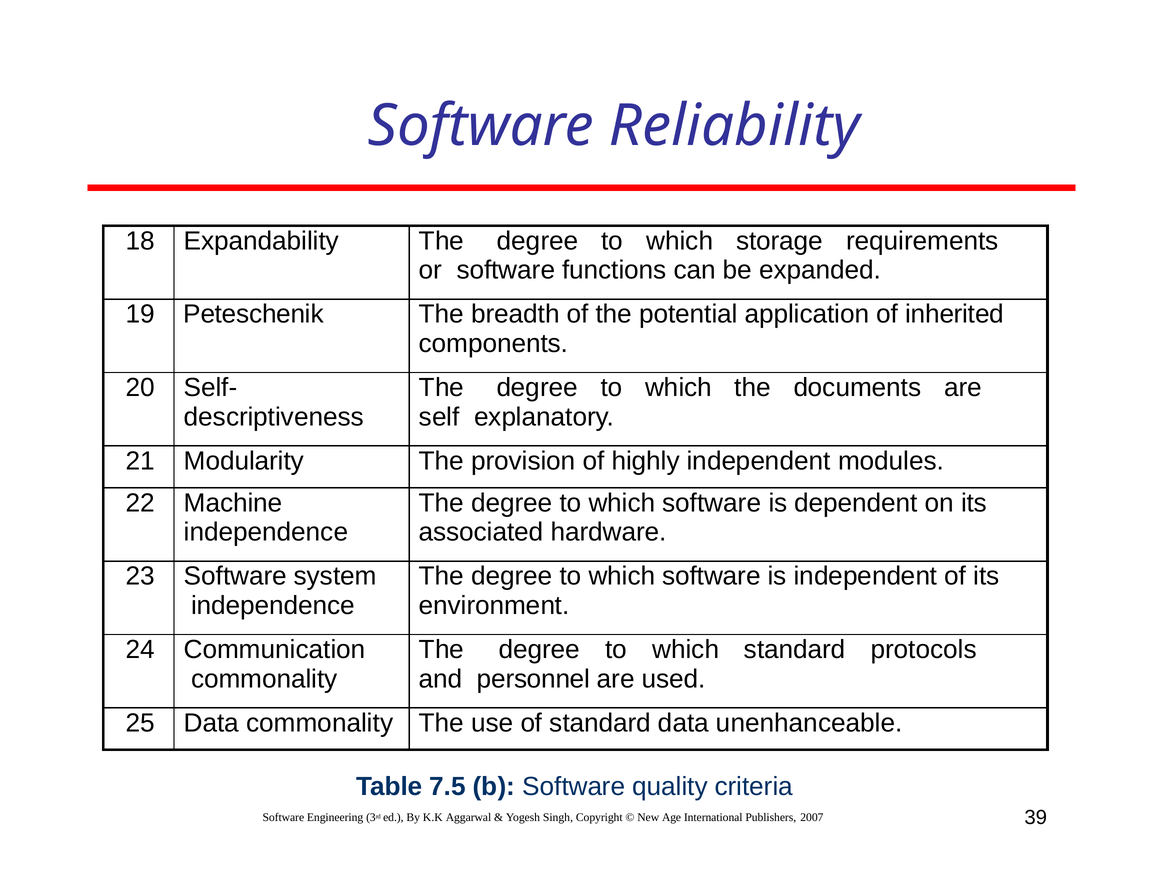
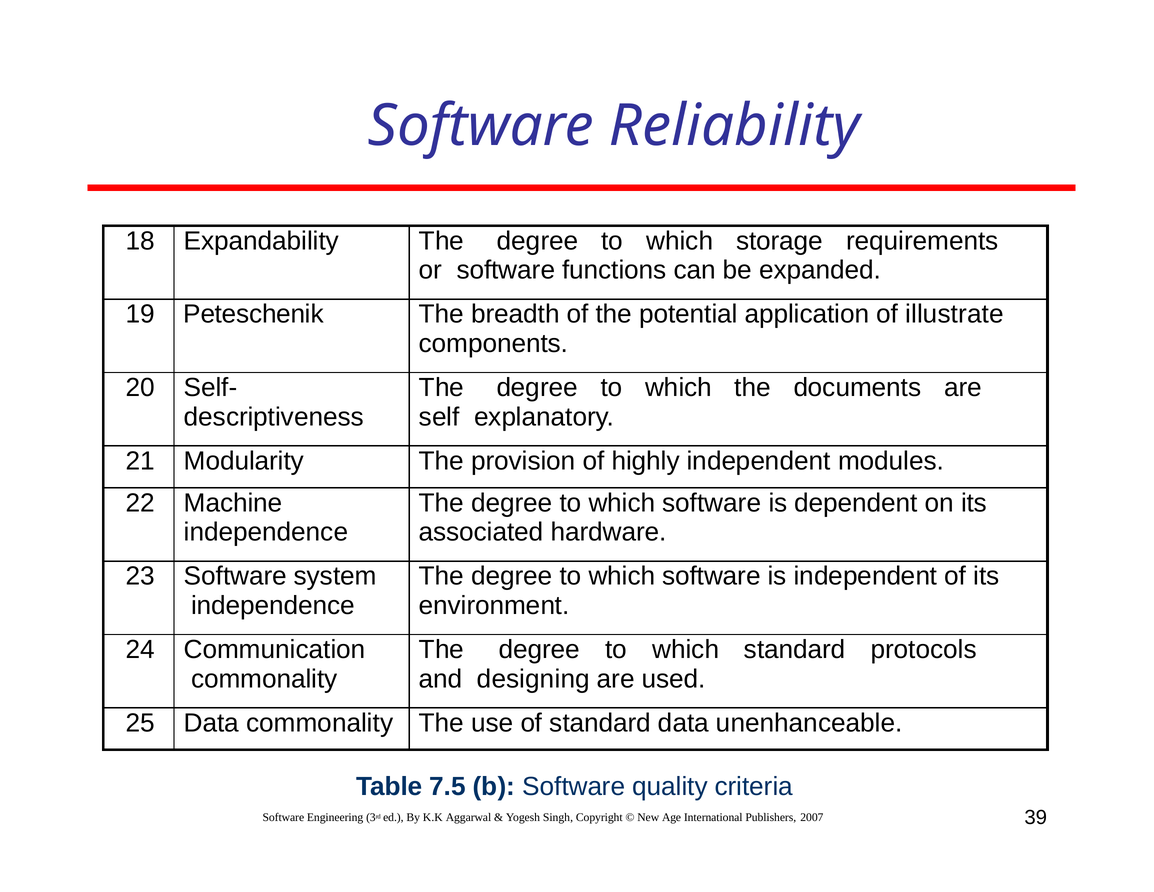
inherited: inherited -> illustrate (954, 314)
personnel: personnel -> designing (533, 679)
